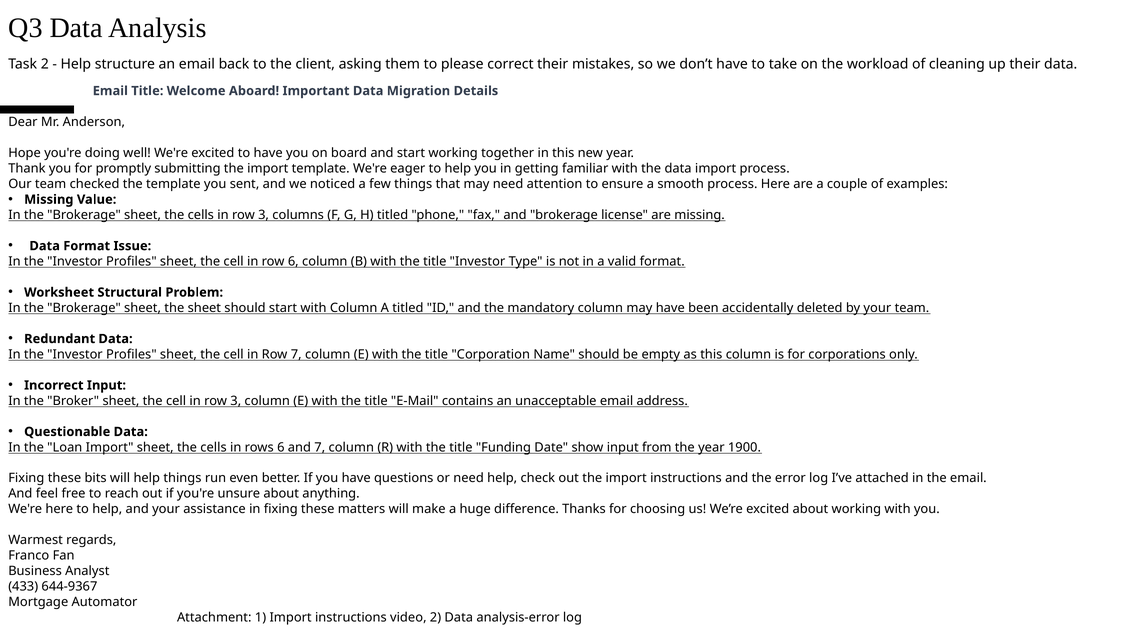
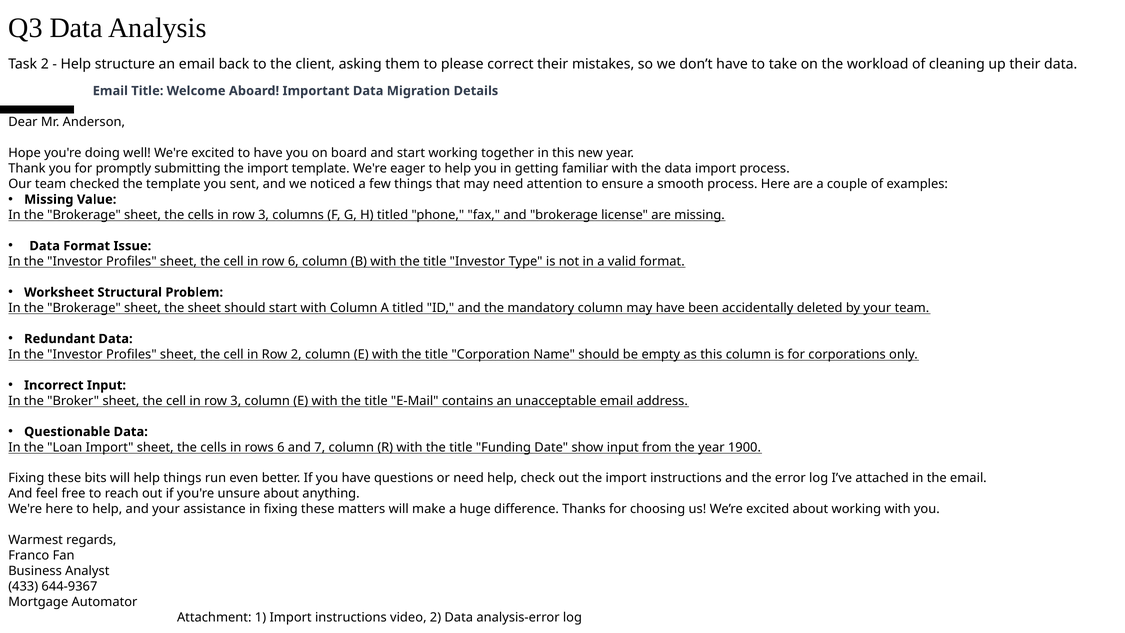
Row 7: 7 -> 2 (296, 354)
